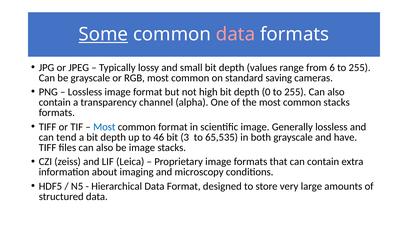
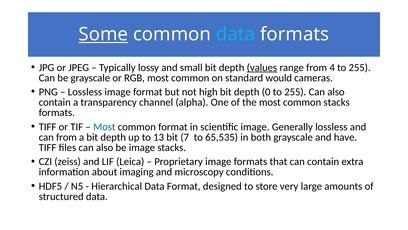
data colour: pink -> light blue (236, 34)
values underline: none -> present (262, 67)
6: 6 -> 4 (332, 67)
saving: saving -> would (279, 78)
can tend: tend -> from (66, 137)
46: 46 -> 13 (159, 137)
3: 3 -> 7 (185, 137)
